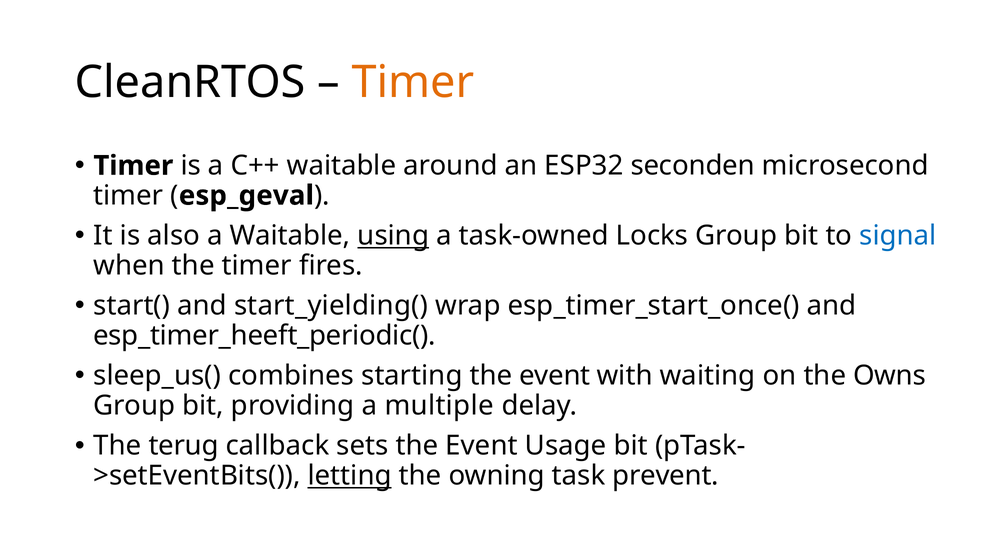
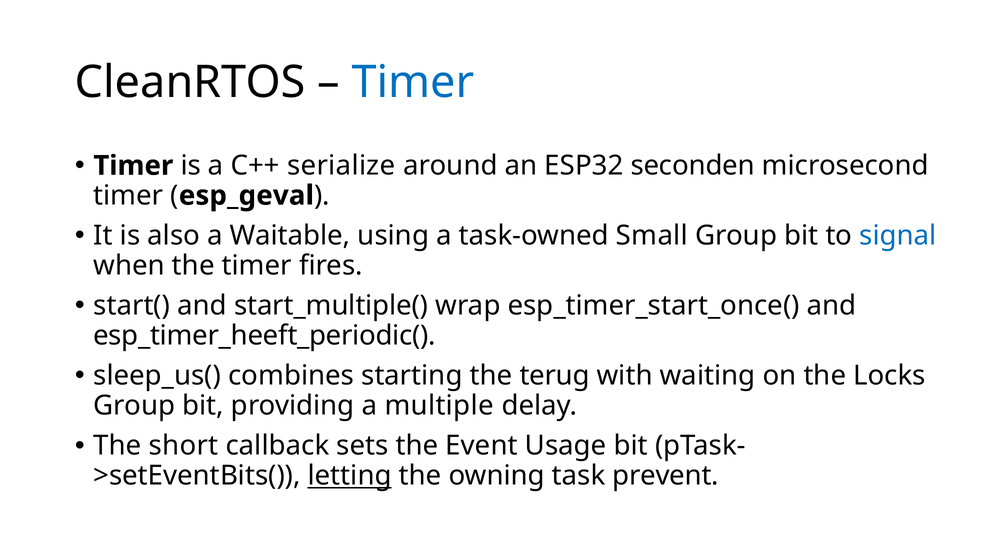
Timer colour: orange -> blue (413, 83)
C++ waitable: waitable -> serialize (341, 166)
using underline: present -> none (393, 236)
Locks: Locks -> Small (652, 236)
start_yielding(: start_yielding( -> start_multiple( (331, 306)
starting the event: event -> terug (555, 376)
Owns: Owns -> Locks (889, 376)
terug: terug -> short (183, 446)
